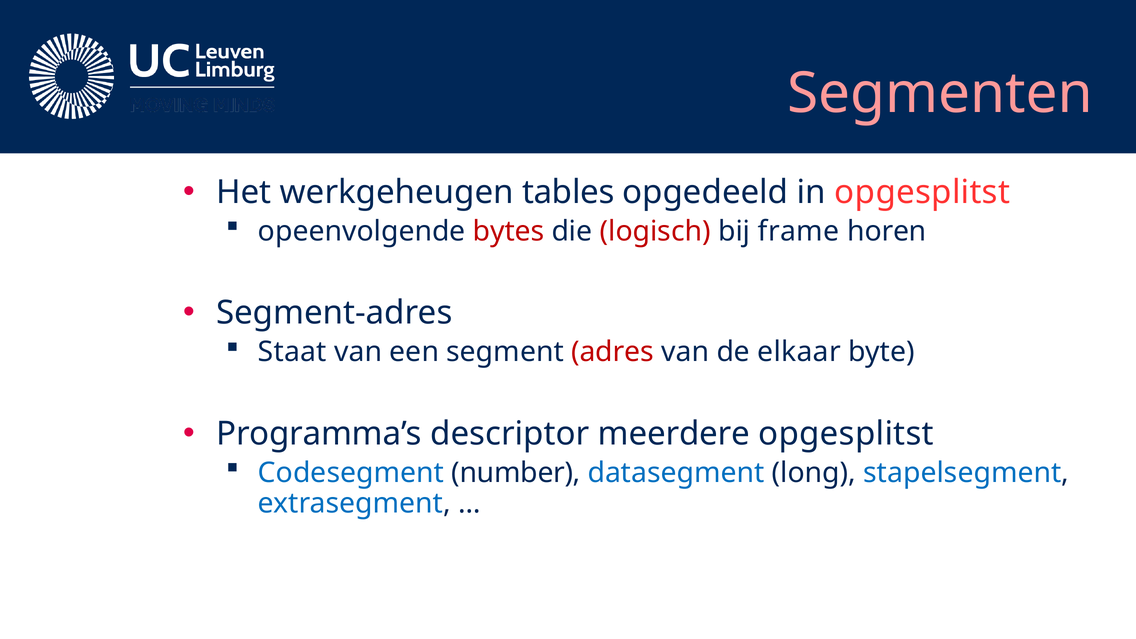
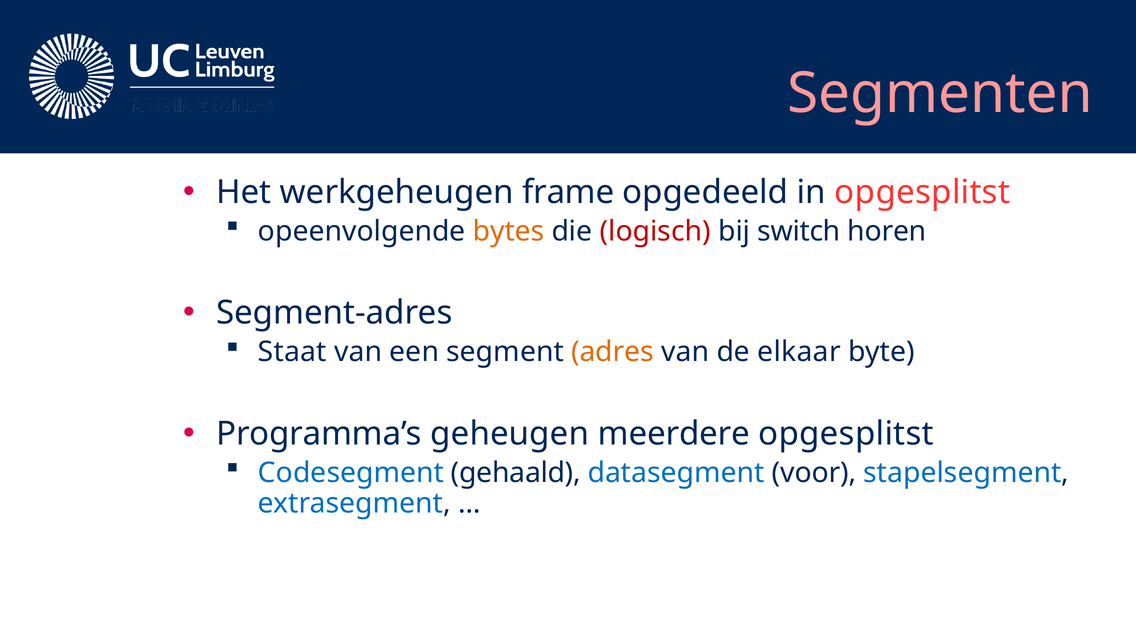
tables: tables -> frame (568, 192)
bytes colour: red -> orange (509, 231)
frame: frame -> switch (799, 231)
adres colour: red -> orange (613, 352)
descriptor: descriptor -> geheugen (510, 434)
number: number -> gehaald (516, 473)
long: long -> voor (814, 473)
